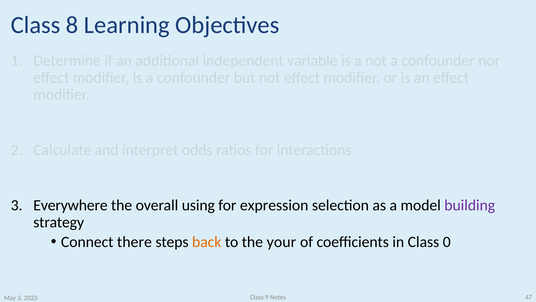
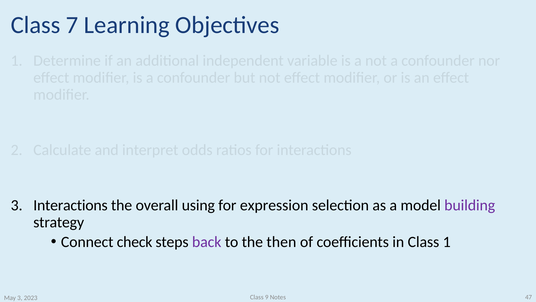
8: 8 -> 7 (72, 25)
3 Everywhere: Everywhere -> Interactions (70, 205)
there: there -> check (135, 242)
back colour: orange -> purple (207, 242)
your: your -> then (281, 242)
Class 0: 0 -> 1 (447, 242)
